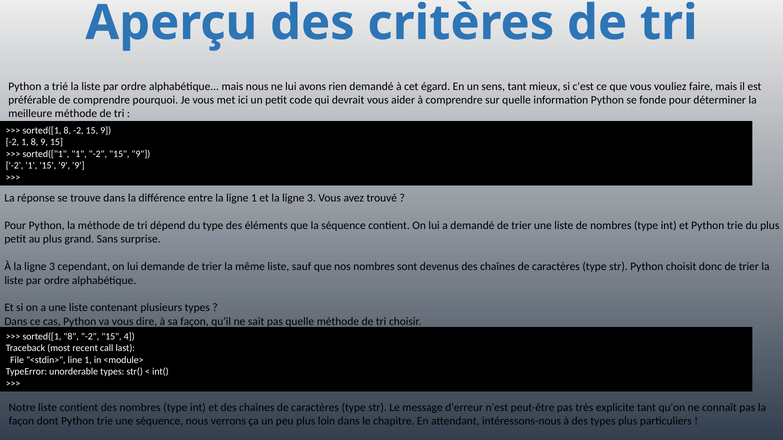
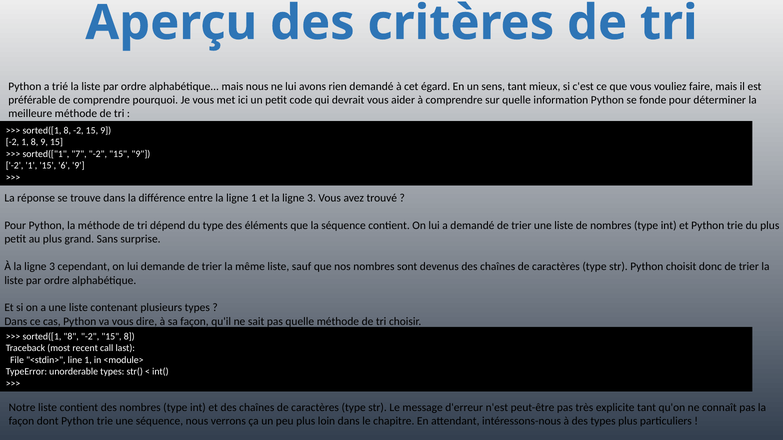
sorted(["1 1: 1 -> 7 (79, 154)
1 15 9: 9 -> 6 (64, 166)
15 4: 4 -> 8 (129, 337)
